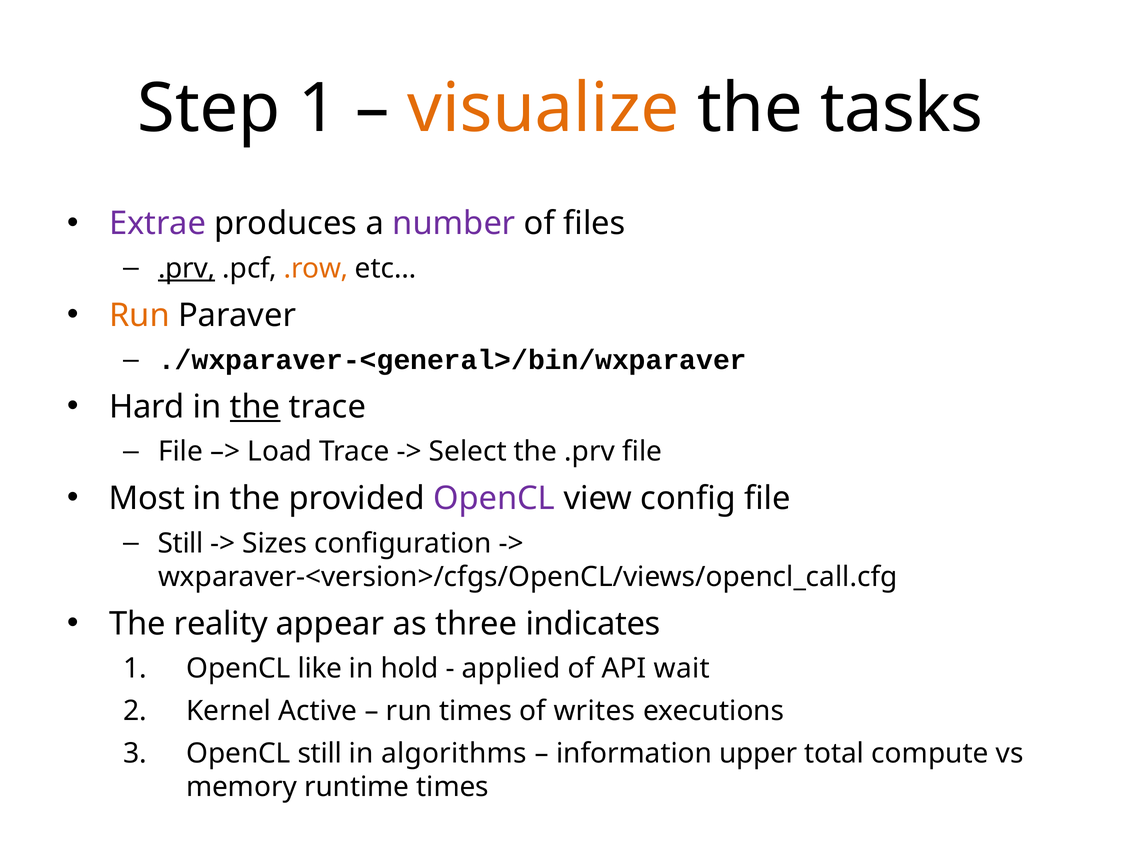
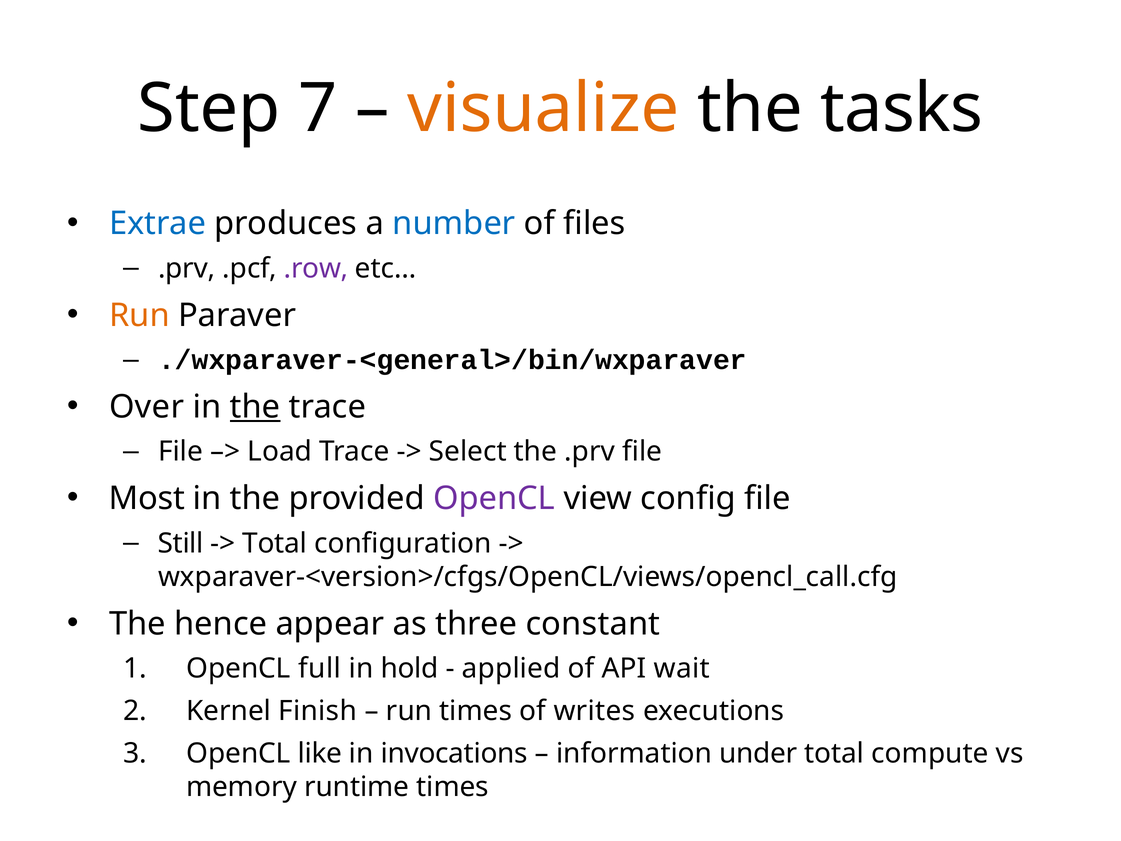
Step 1: 1 -> 7 (318, 108)
Extrae colour: purple -> blue (158, 224)
number colour: purple -> blue (454, 224)
.prv underline: present -> none (187, 268)
.row colour: orange -> purple (316, 268)
Hard: Hard -> Over (147, 407)
Sizes: Sizes -> Total (275, 543)
reality: reality -> hence (221, 624)
indicates: indicates -> constant (593, 624)
like: like -> full (320, 668)
Active: Active -> Finish (318, 711)
OpenCL still: still -> like (320, 753)
algorithms: algorithms -> invocations (454, 753)
upper: upper -> under (758, 753)
